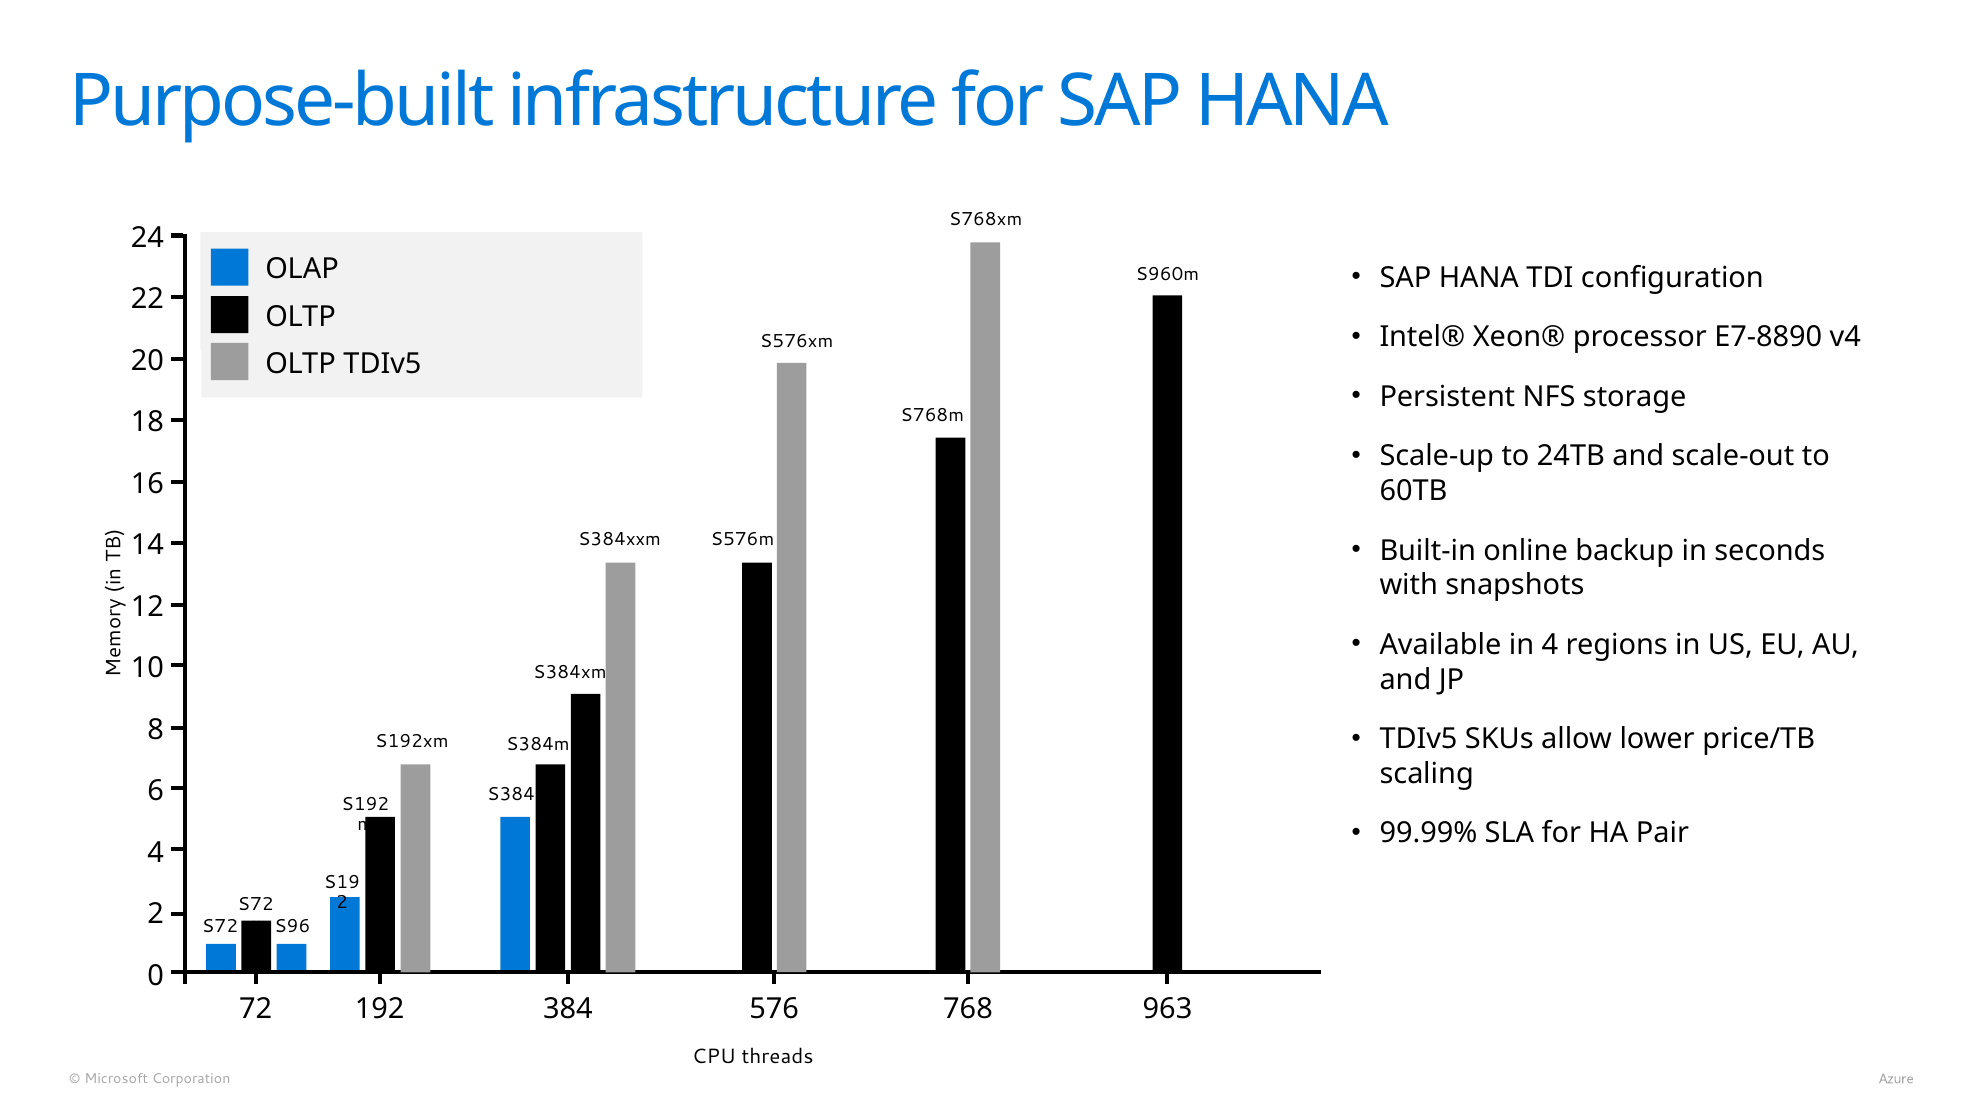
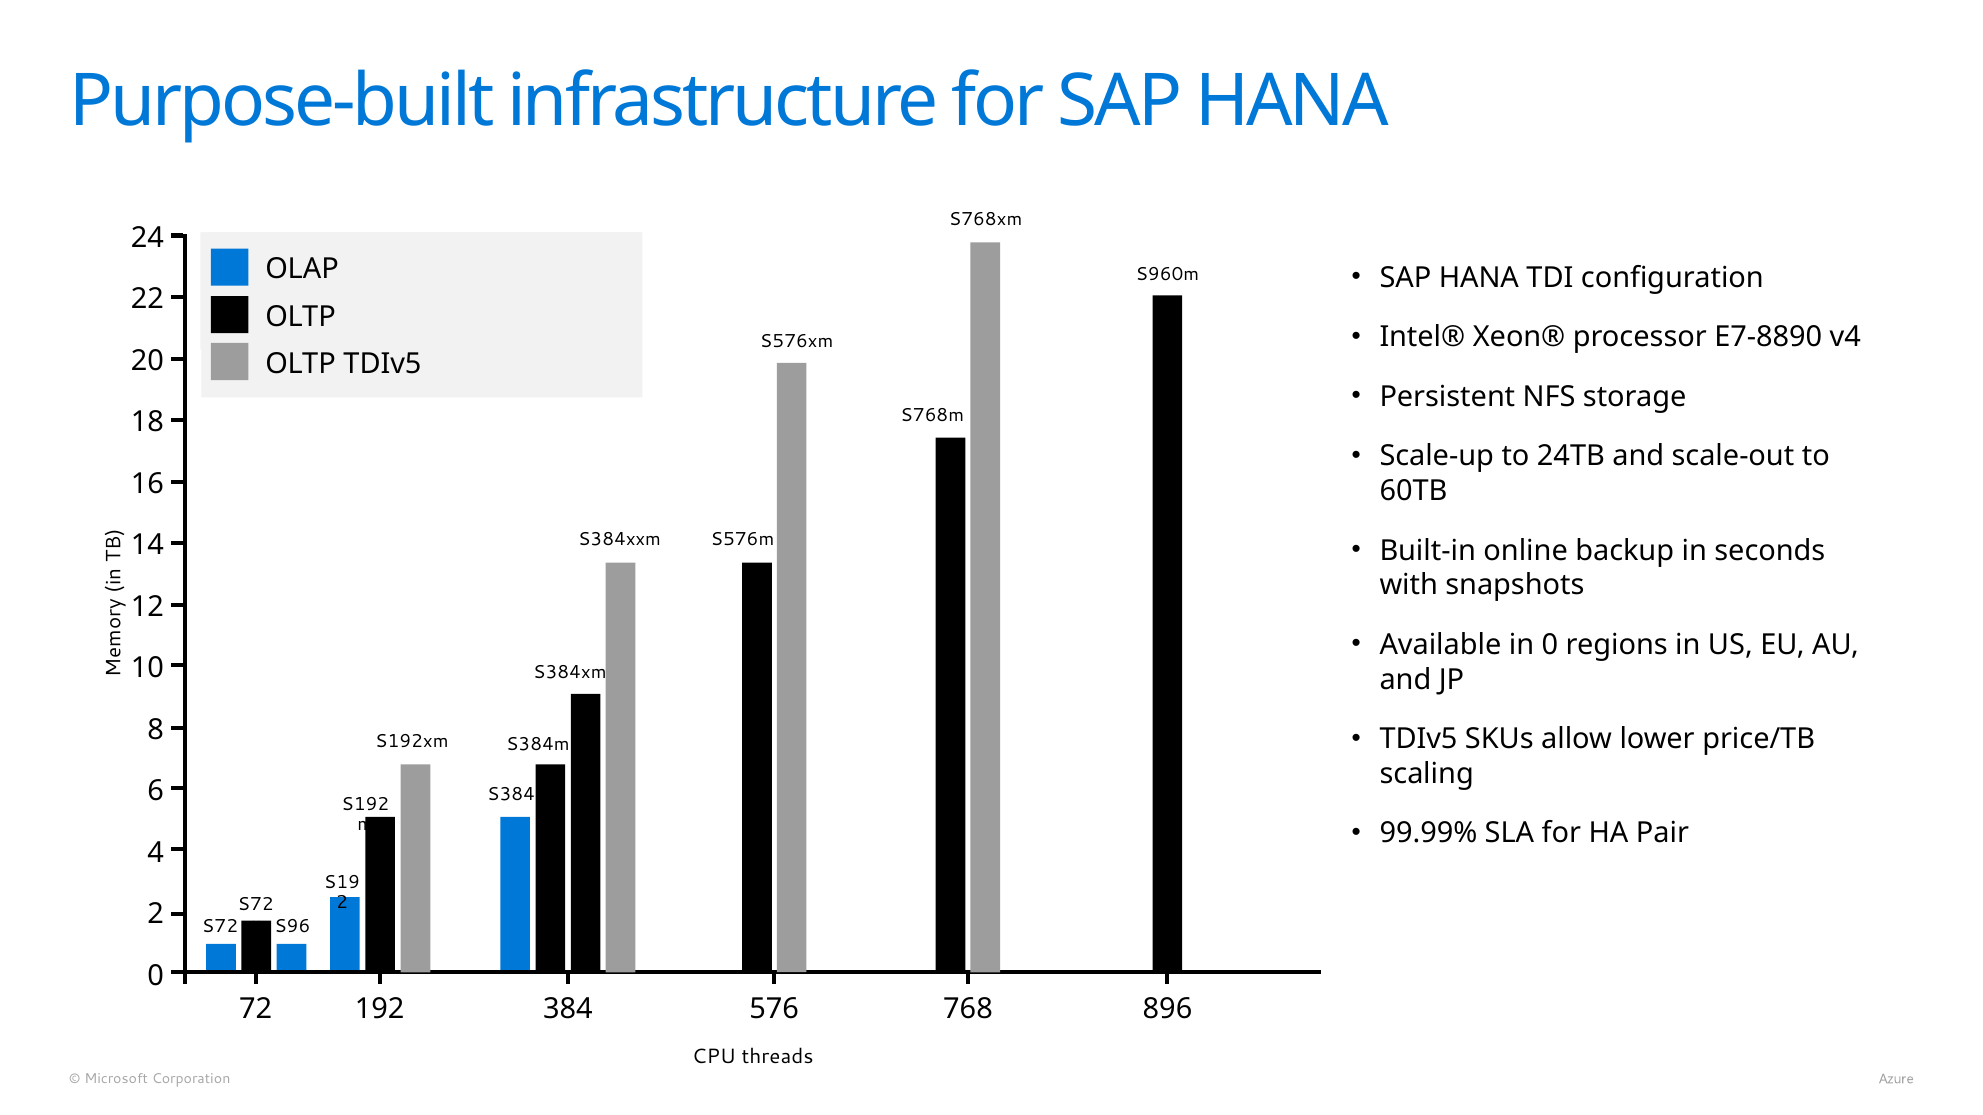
in 4: 4 -> 0 (1550, 645)
963: 963 -> 896 (1168, 1010)
